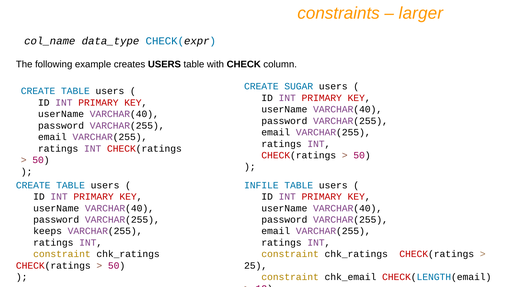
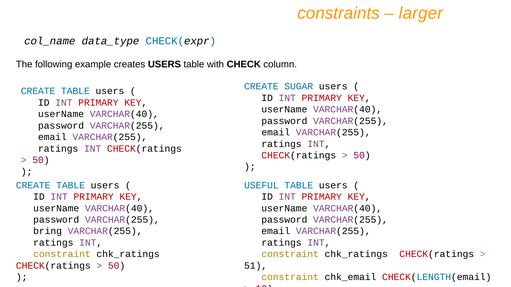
INFILE: INFILE -> USEFUL (261, 186)
keeps: keeps -> bring (48, 231)
25: 25 -> 51 (256, 266)
